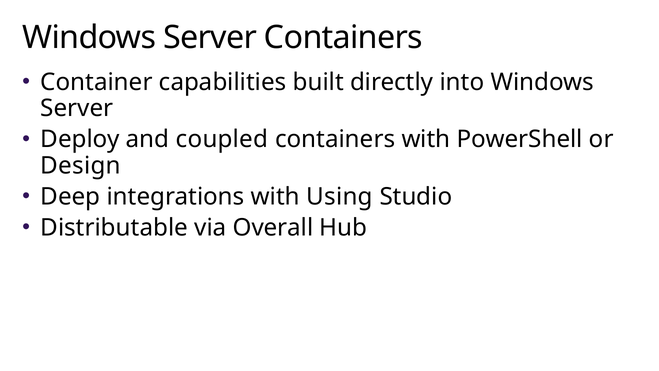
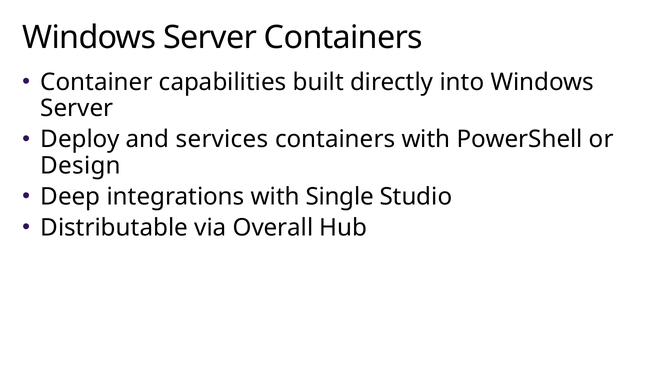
coupled: coupled -> services (222, 139)
Using: Using -> Single (340, 196)
